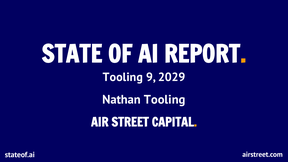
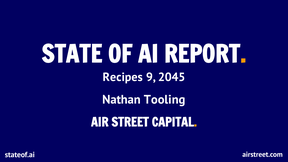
Tooling: Tooling -> Recipes (123, 77)
2029: 2029 -> 2045 (172, 77)
